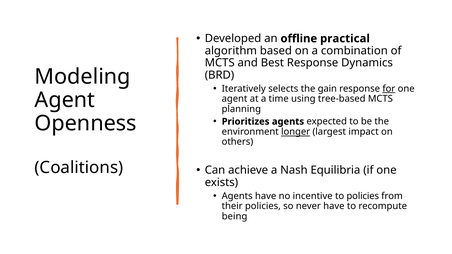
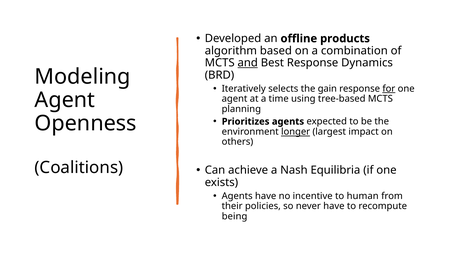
practical: practical -> products (345, 39)
and underline: none -> present (248, 63)
to policies: policies -> human (363, 196)
